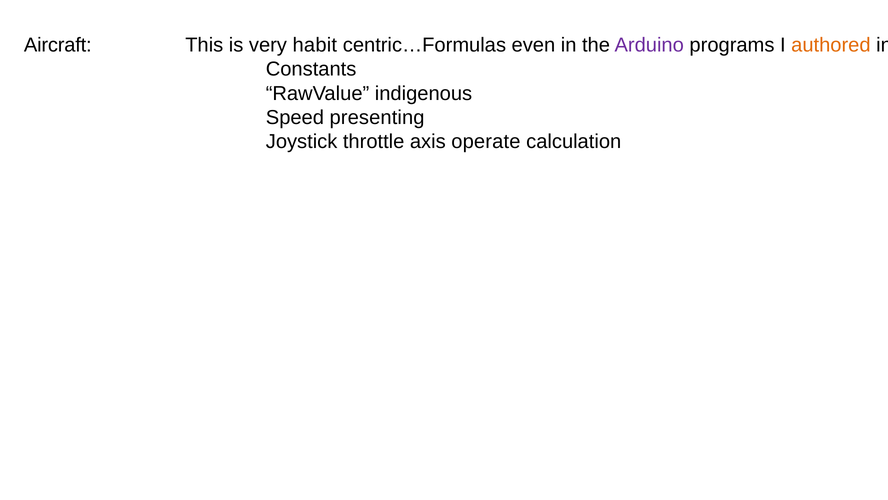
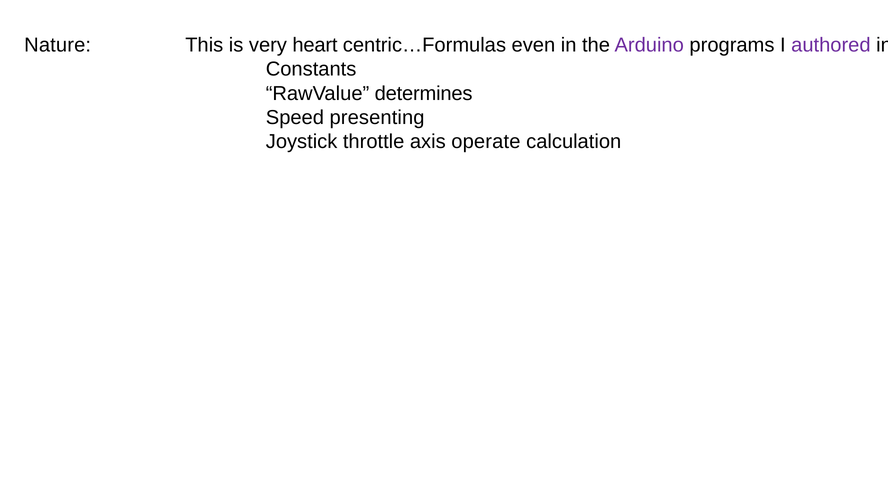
Aircraft: Aircraft -> Nature (58, 45)
habit: habit -> heart (315, 45)
authored colour: orange -> purple (831, 45)
indigenous: indigenous -> determines (424, 93)
